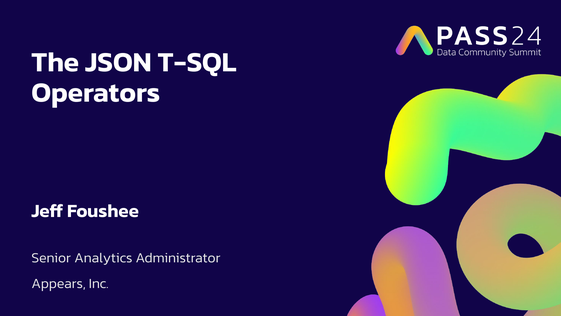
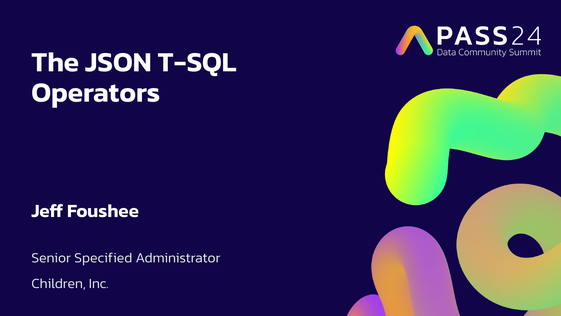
Analytics: Analytics -> Specified (103, 258)
Appears: Appears -> Children (59, 283)
